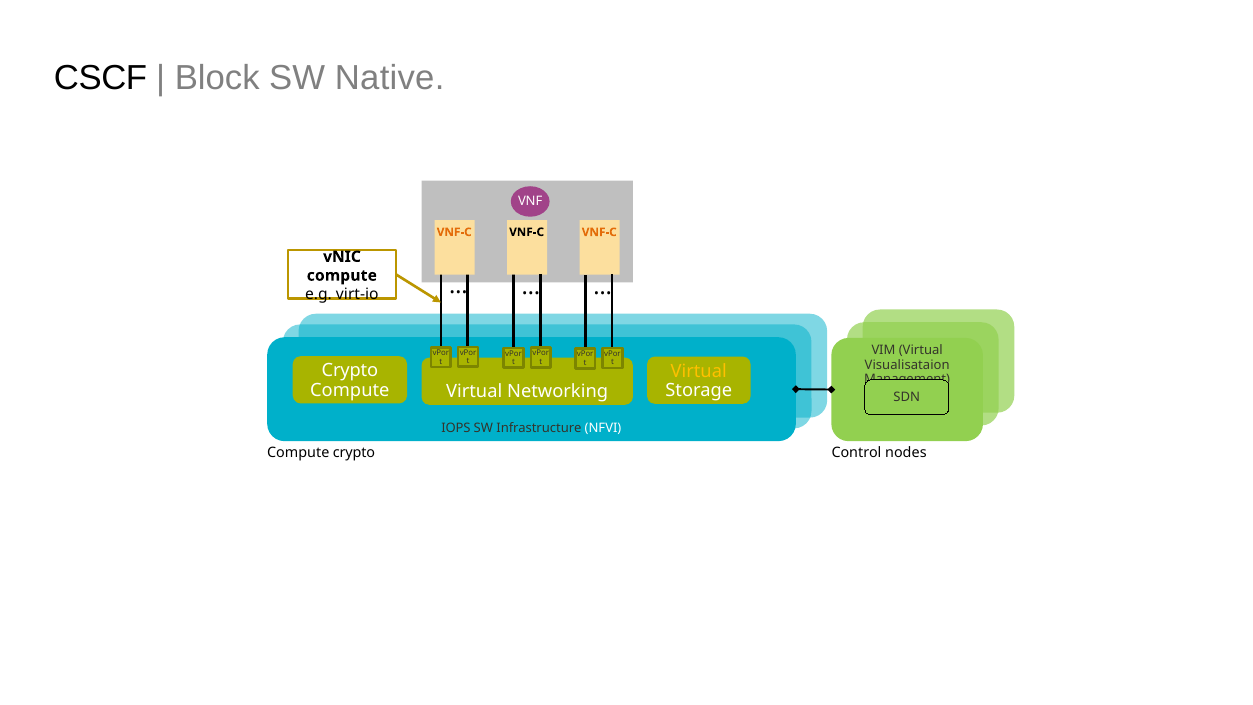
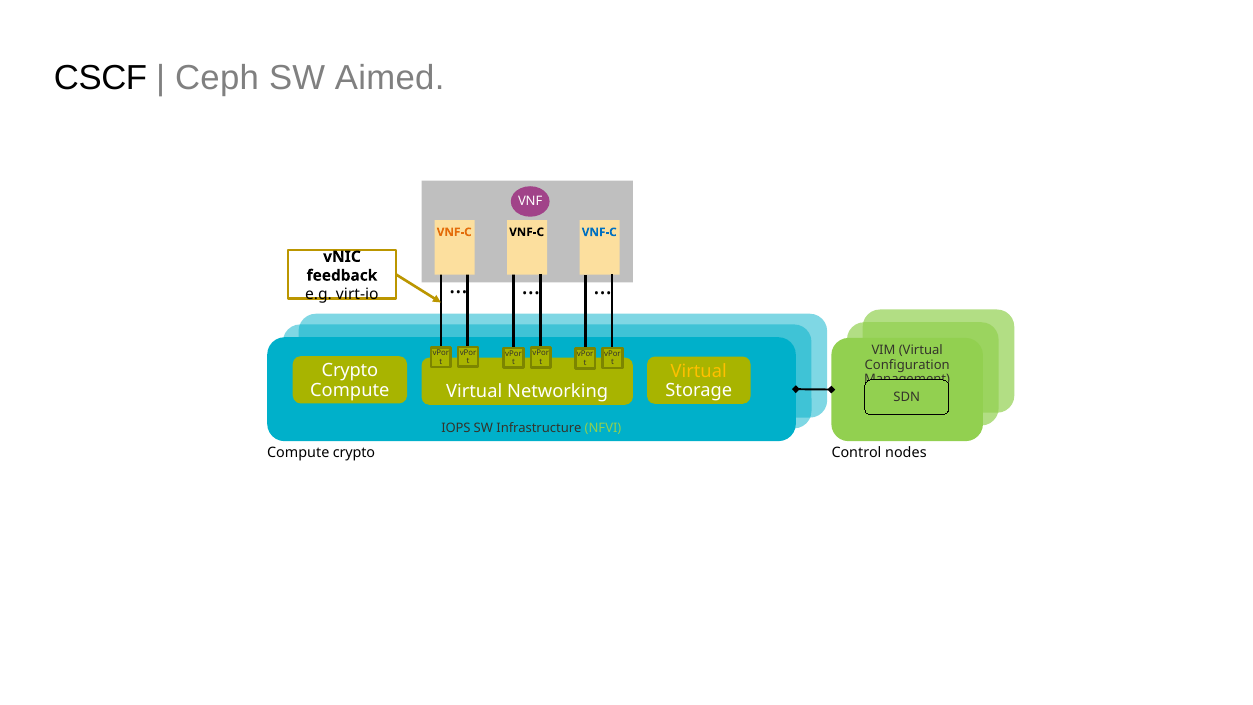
Block: Block -> Ceph (217, 78)
Native: Native -> Aimed (390, 78)
VNF-C colour: orange -> blue (599, 232)
compute: compute -> feedback (342, 275)
Visualisataion: Visualisataion -> Configuration (907, 365)
NFVI colour: white -> light green (603, 428)
